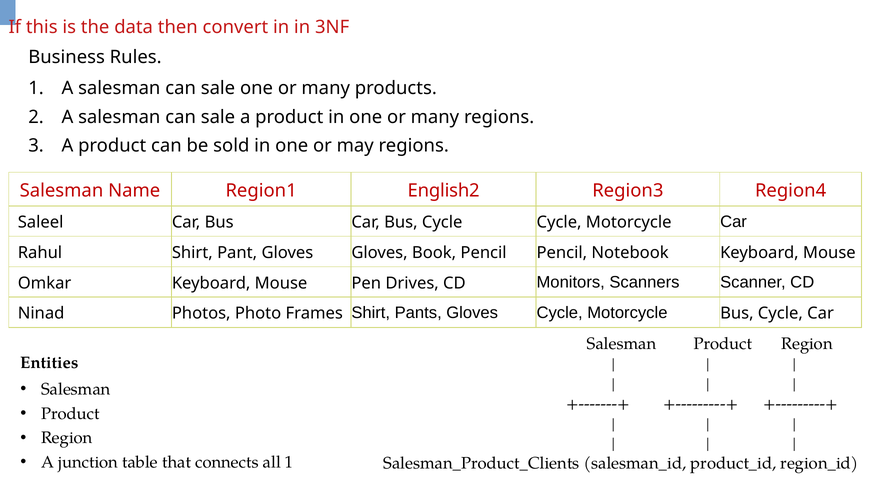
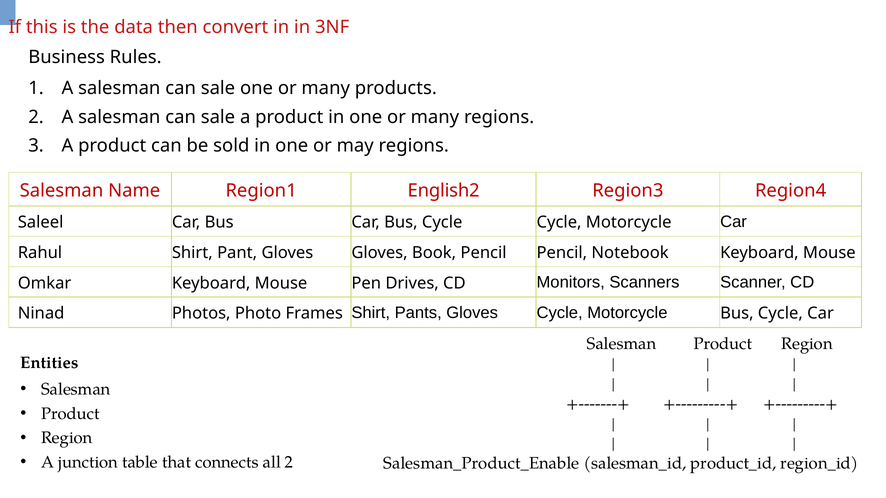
all 1: 1 -> 2 (289, 463)
Salesman_Product_Clients: Salesman_Product_Clients -> Salesman_Product_Enable (481, 464)
